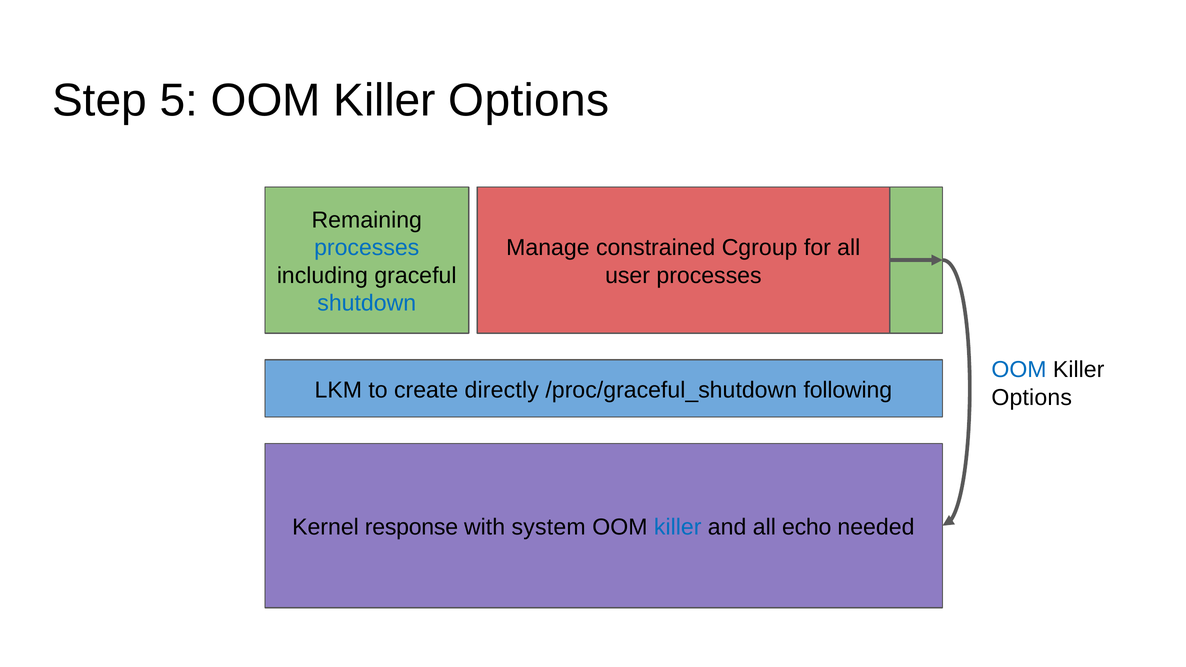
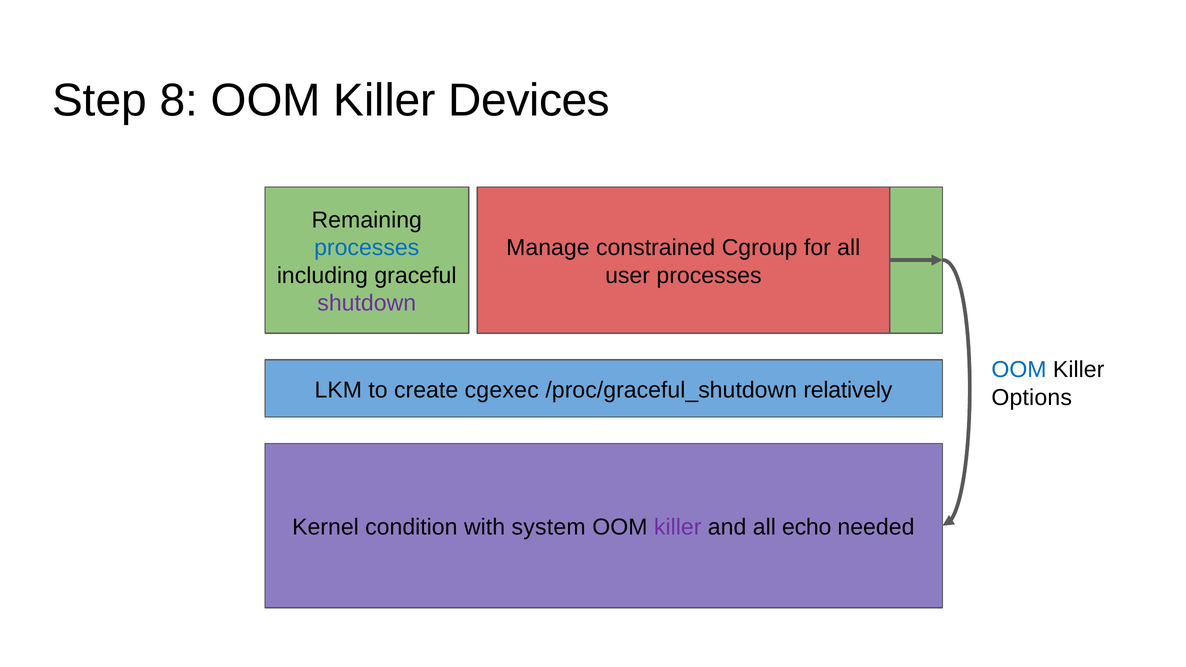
5: 5 -> 8 (179, 100)
Options: Options -> Devices (529, 100)
shutdown colour: blue -> purple (367, 303)
directly: directly -> cgexec (502, 390)
following: following -> relatively (848, 390)
response: response -> condition (411, 527)
killer colour: blue -> purple (678, 527)
